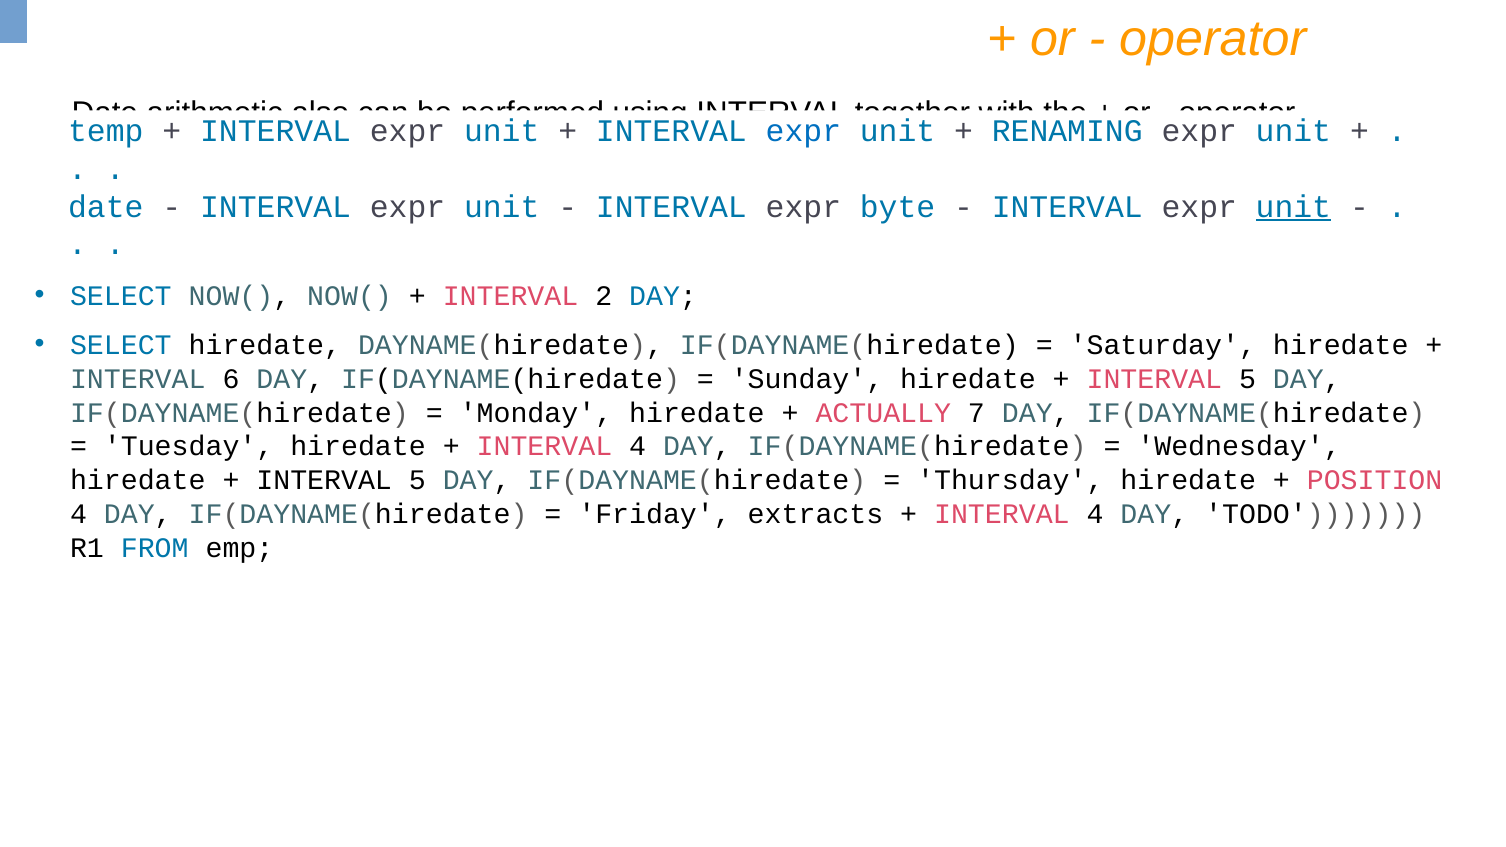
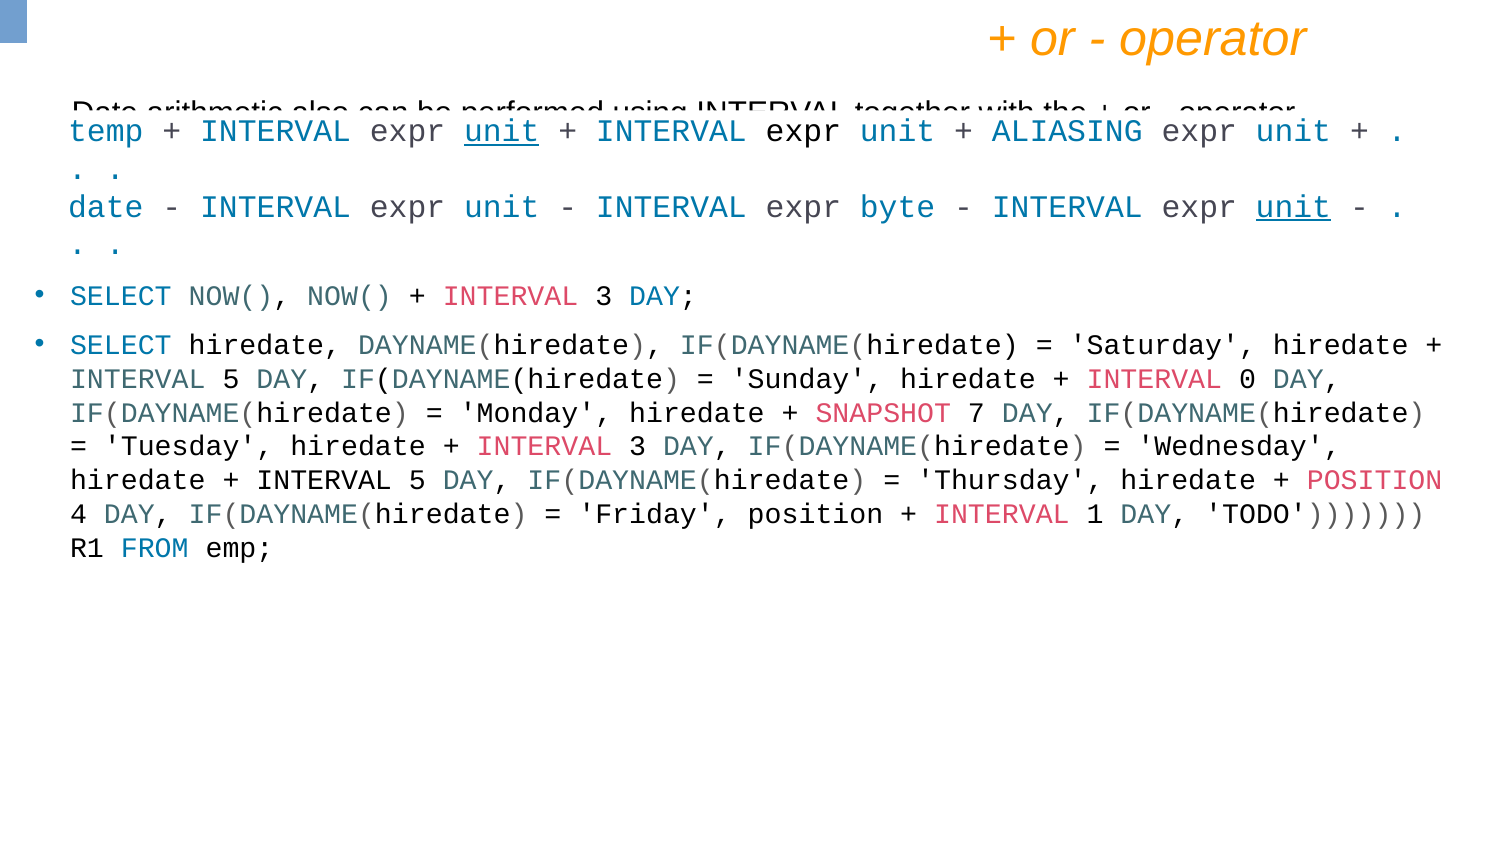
unit underline: none -> present (502, 131)
expr colour: blue -> black (803, 131)
RENAMING: RENAMING -> ALIASING (1067, 131)
2: 2 -> 3 (604, 296)
6: 6 -> 5 (231, 379)
5: 5 -> 0 (1248, 379)
ACTUALLY: ACTUALLY -> SNAPSHOT (883, 413)
4: 4 -> 3 (638, 447)
Friday extracts: extracts -> position (816, 514)
4: 4 -> 1 (1095, 514)
